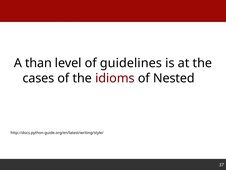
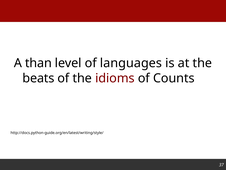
guidelines: guidelines -> languages (131, 63)
cases: cases -> beats (38, 78)
Nested: Nested -> Counts (174, 78)
